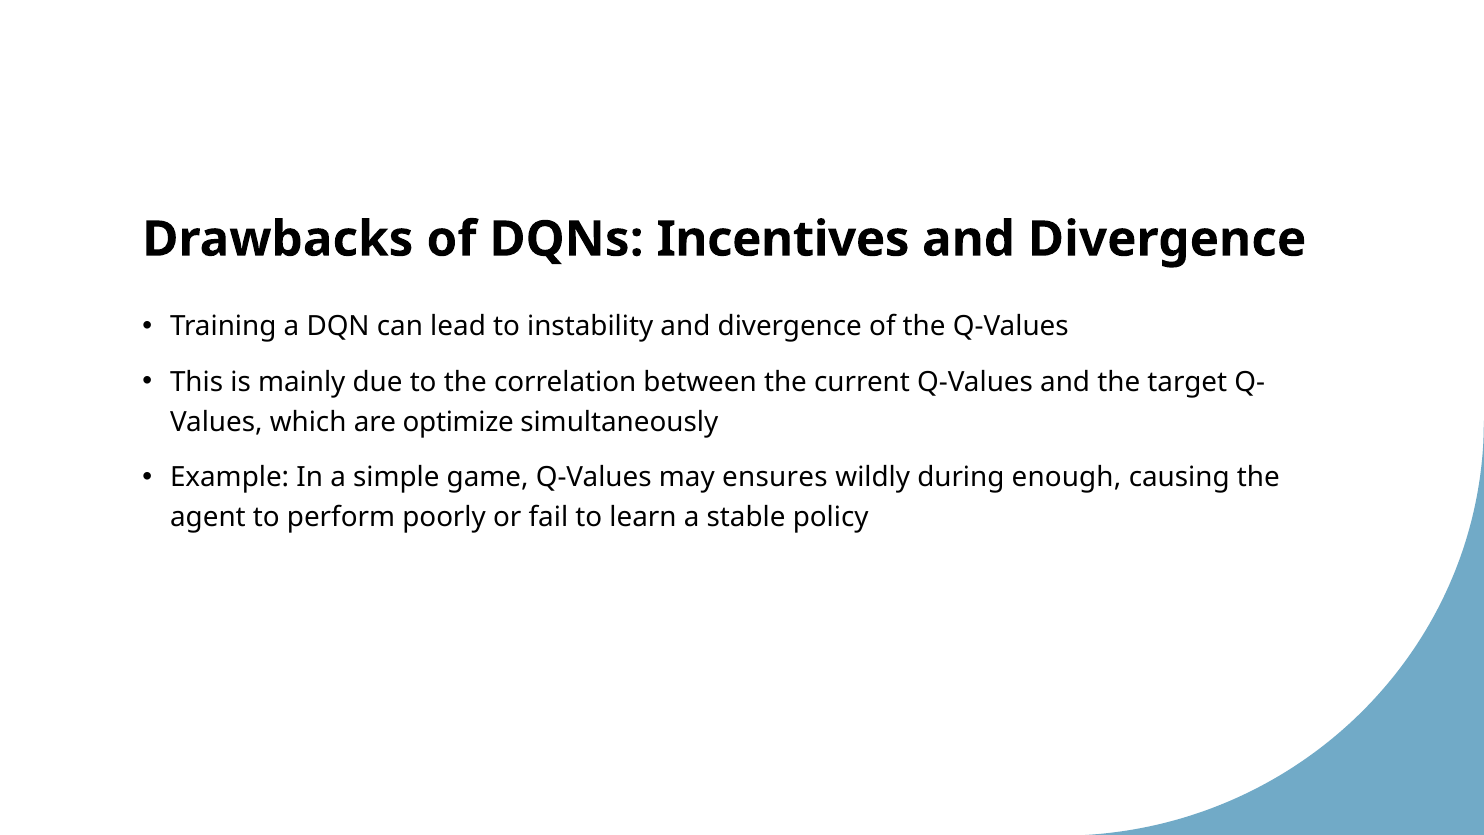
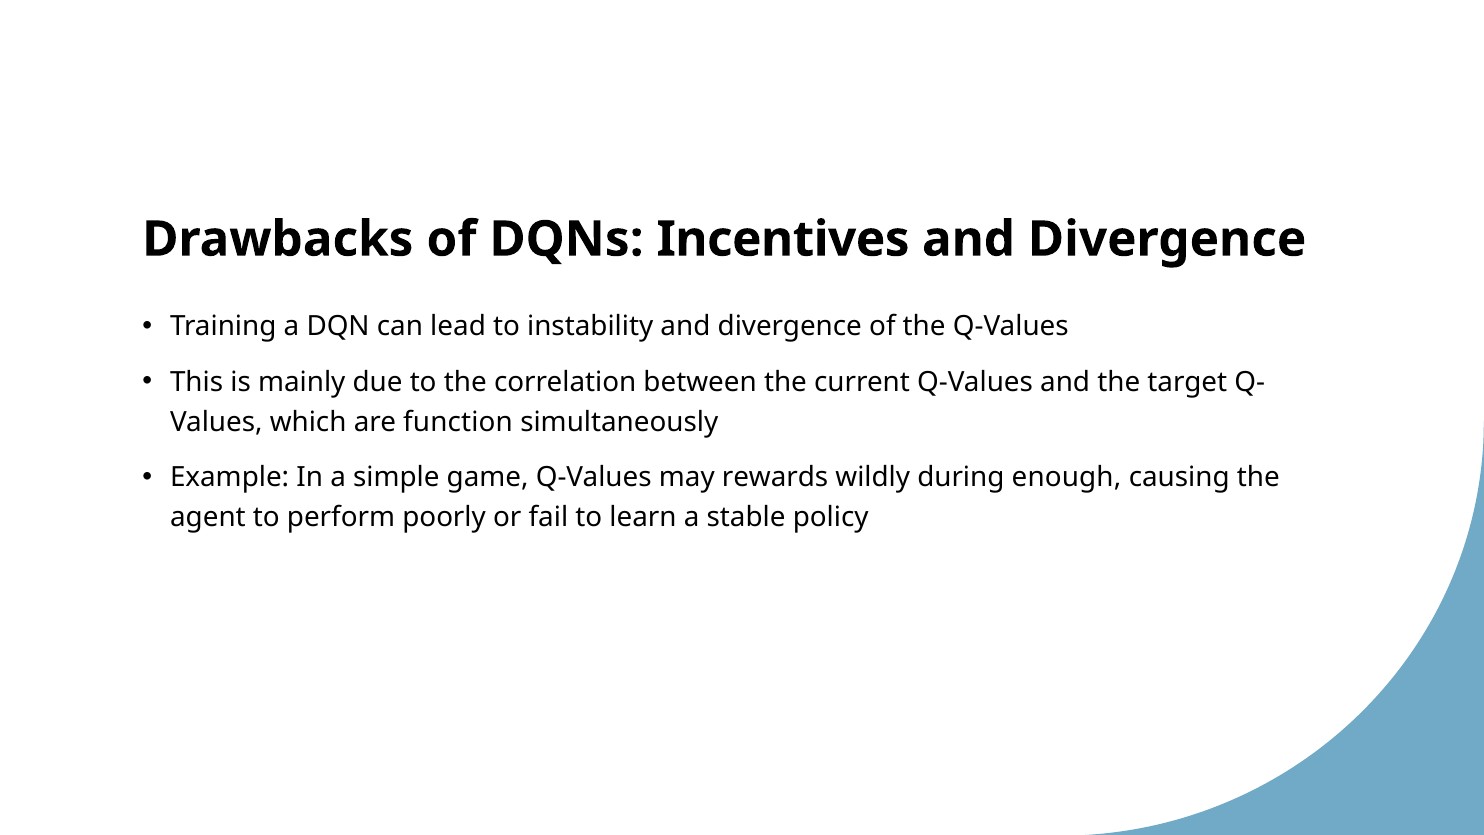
optimize: optimize -> function (458, 422)
ensures: ensures -> rewards (775, 477)
